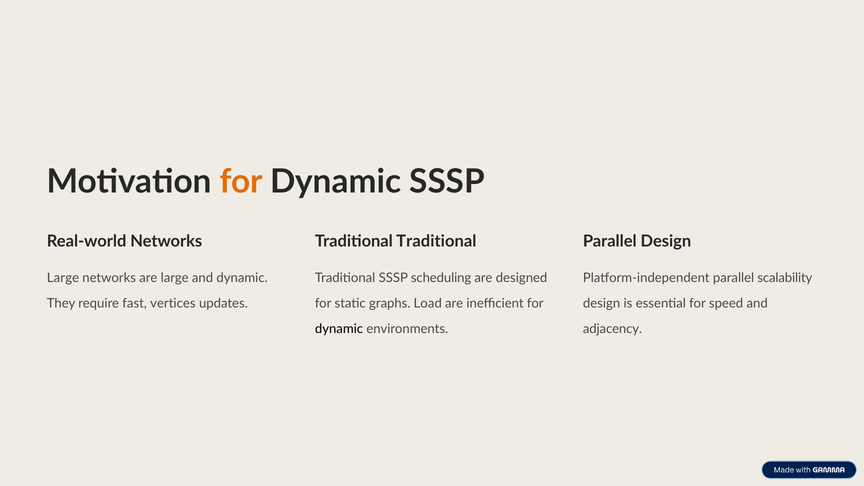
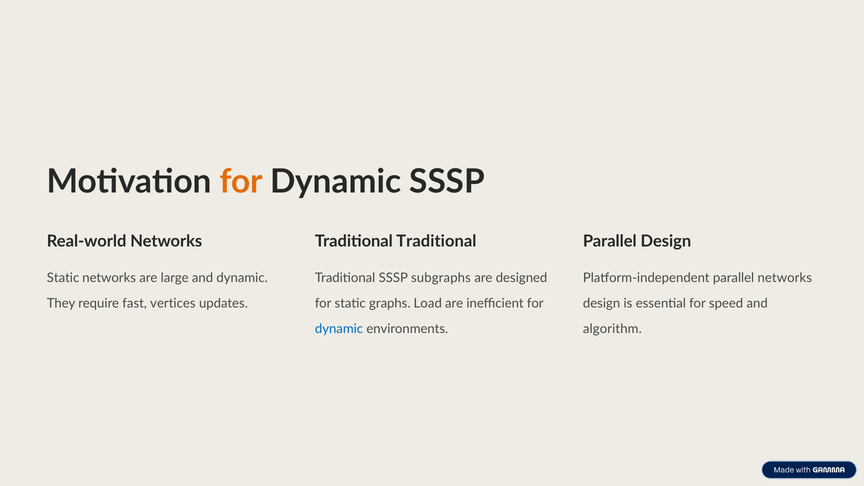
Large: Large -> Static (63, 278)
scheduling: scheduling -> subgraphs (441, 278)
parallel scalability: scalability -> networks (785, 278)
dynamic colour: black -> blue (339, 329)
adjacency: adjacency -> algorithm (612, 329)
